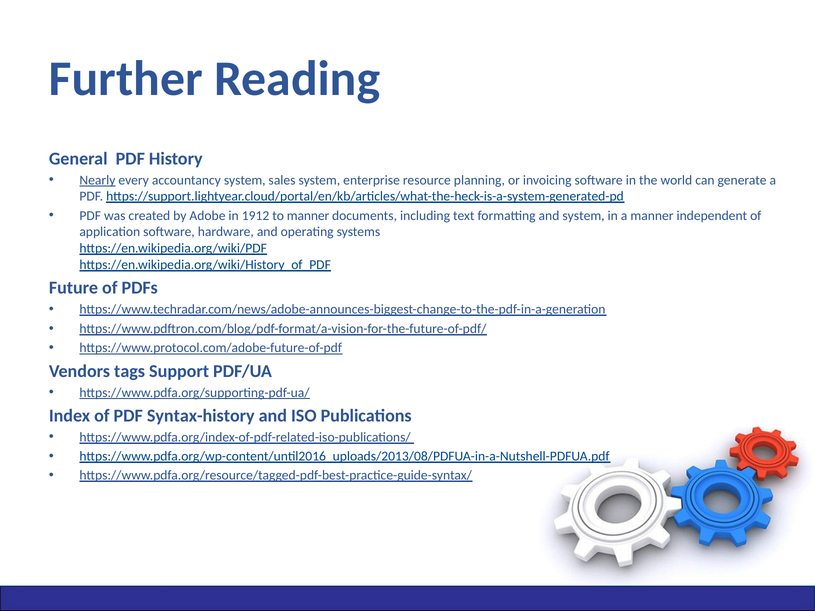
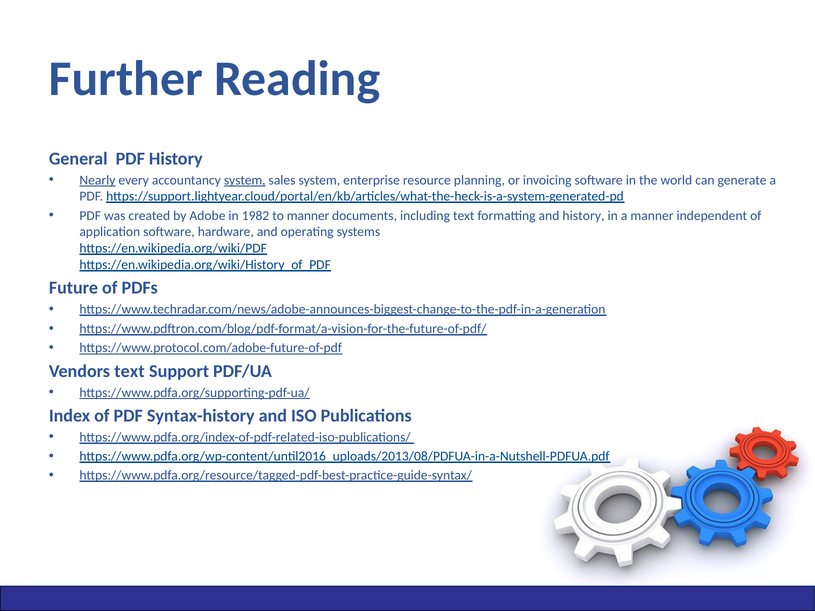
system underline: none -> present (245, 180)
1912: 1912 -> 1982 (256, 216)
and system: system -> history (583, 216)
Vendors tags: tags -> text (130, 371)
